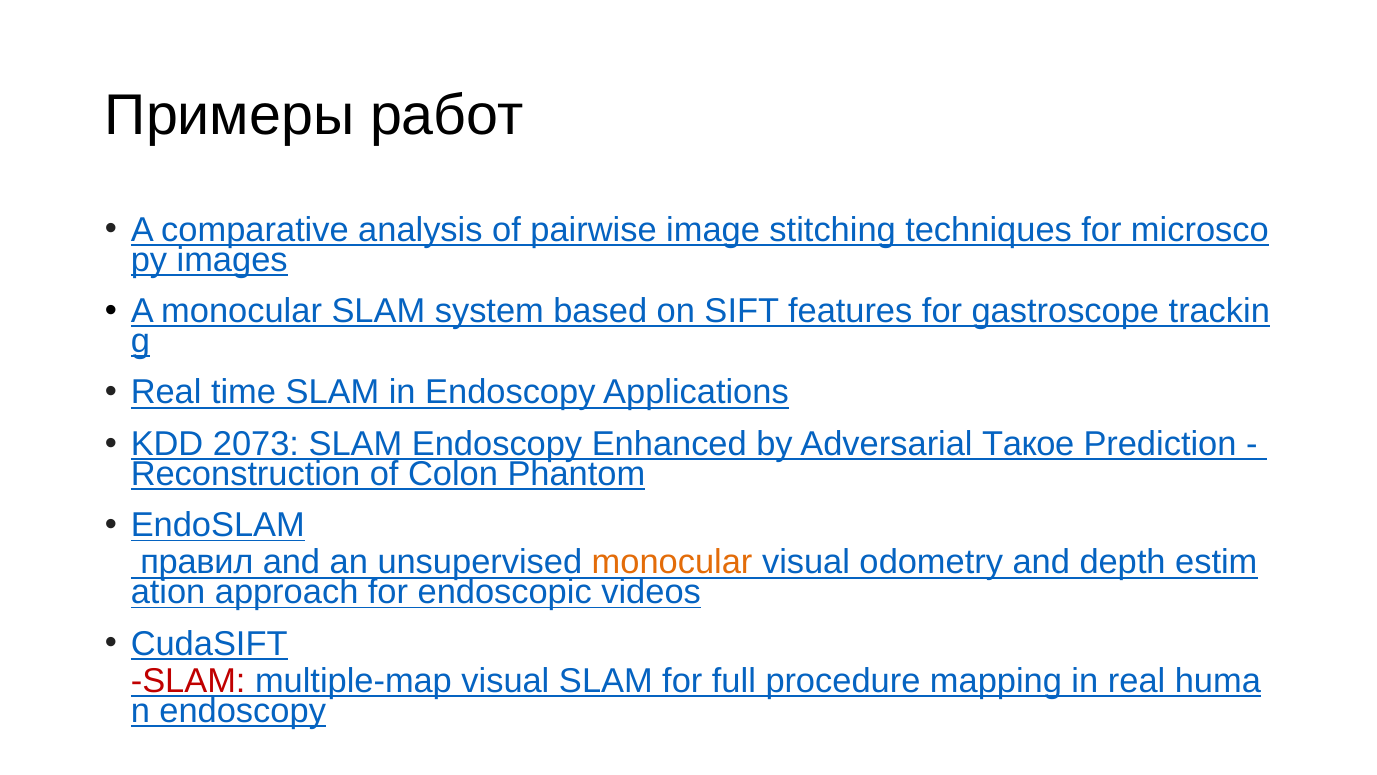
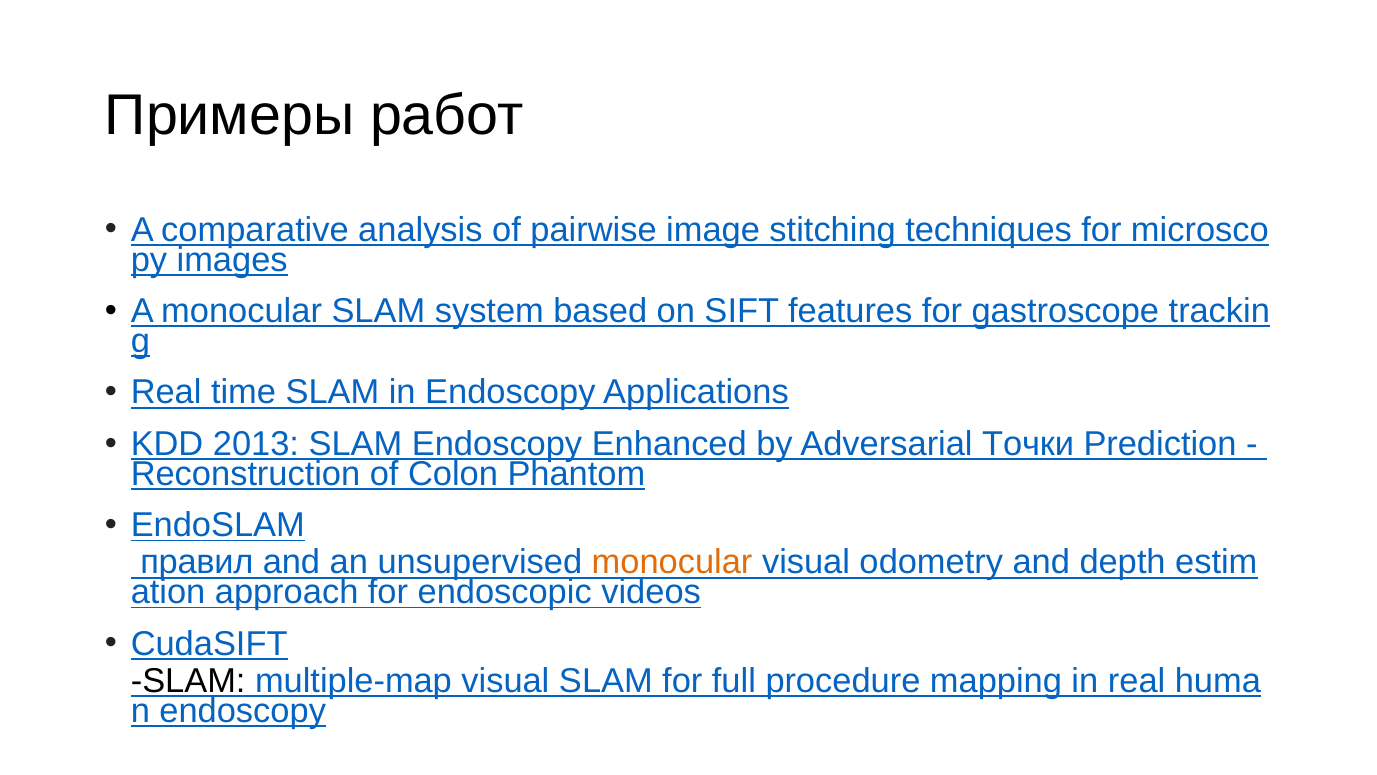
2073: 2073 -> 2013 (256, 444)
Такое: Такое -> Точки (1028, 444)
SLAM colour: red -> black (188, 681)
